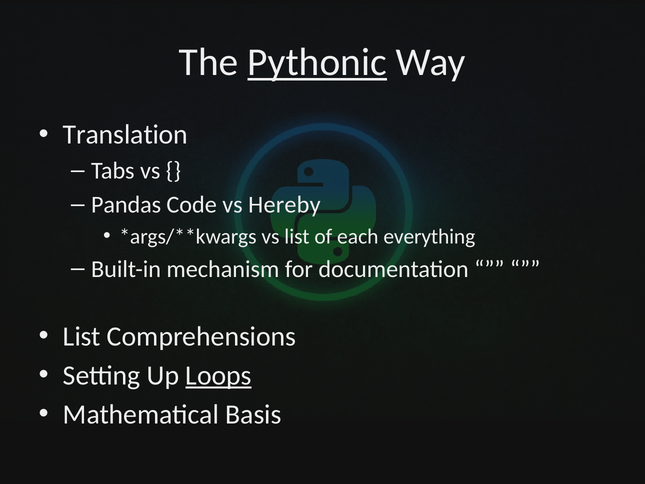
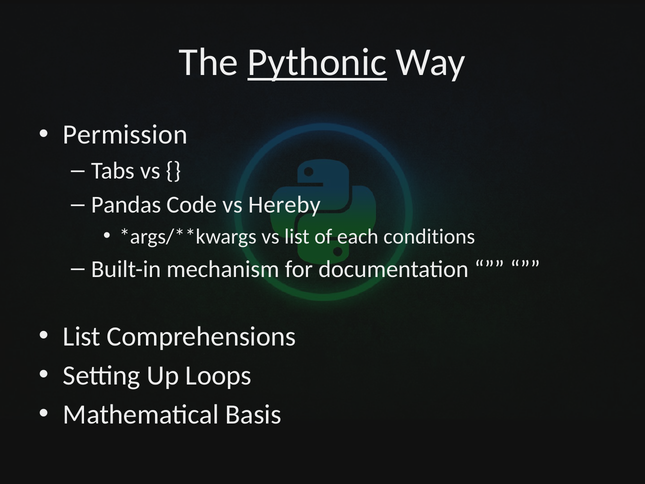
Translation: Translation -> Permission (125, 135)
everything: everything -> conditions (429, 236)
Loops underline: present -> none (219, 375)
